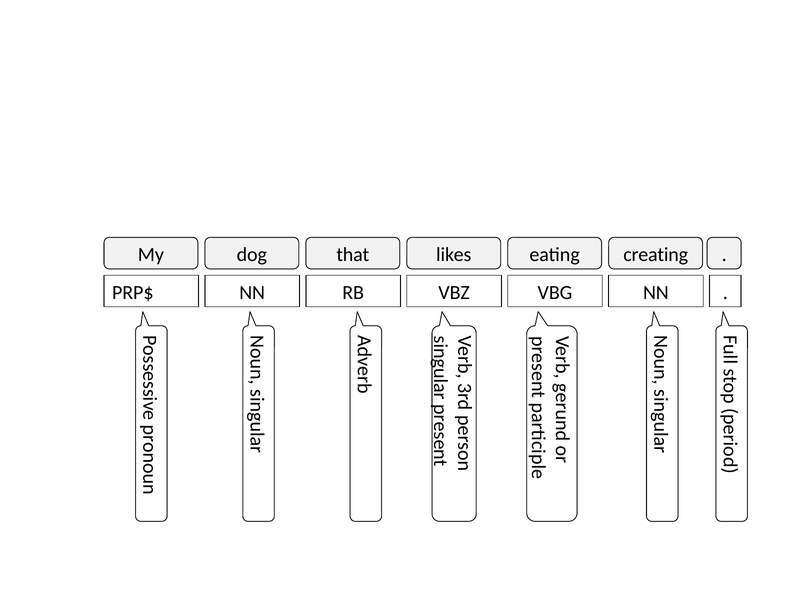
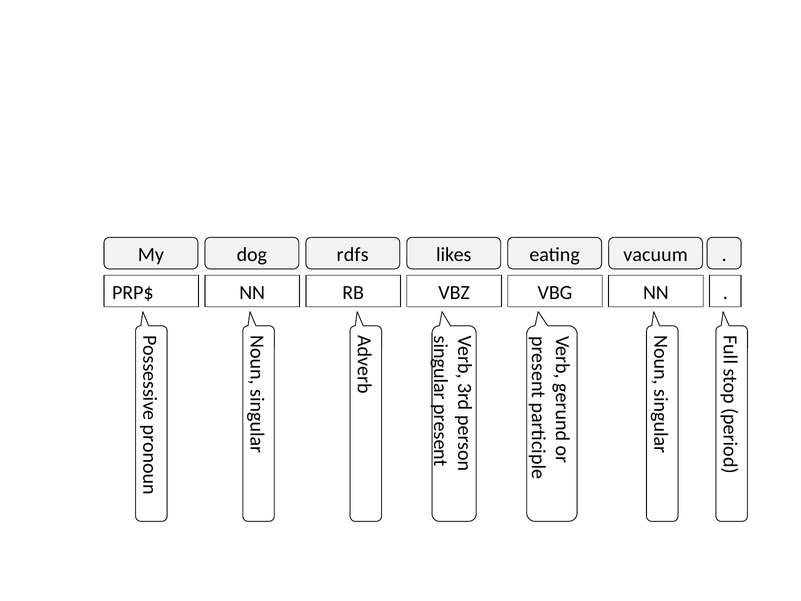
that: that -> rdfs (353, 254)
creating: creating -> vacuum (656, 254)
